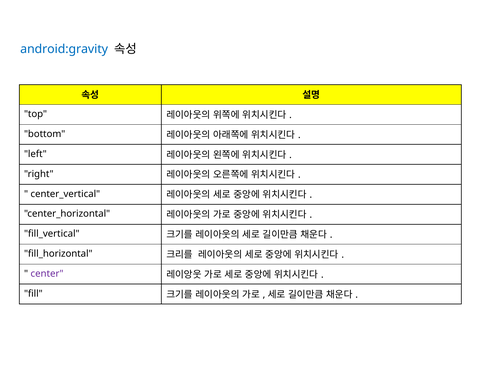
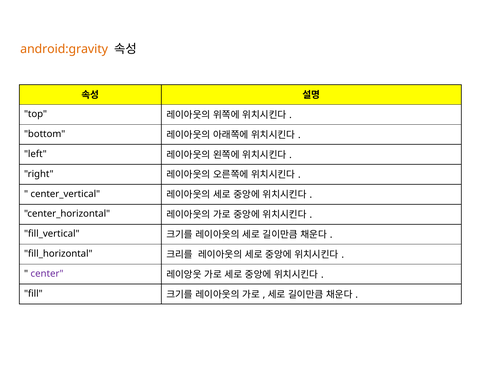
android:gravity colour: blue -> orange (64, 49)
